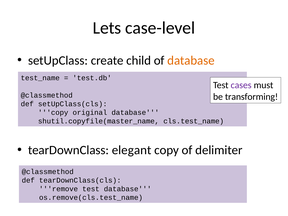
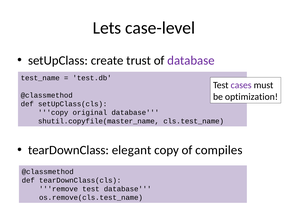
child: child -> trust (139, 60)
database colour: orange -> purple (191, 60)
transforming: transforming -> optimization (251, 97)
delimiter: delimiter -> compiles (219, 150)
